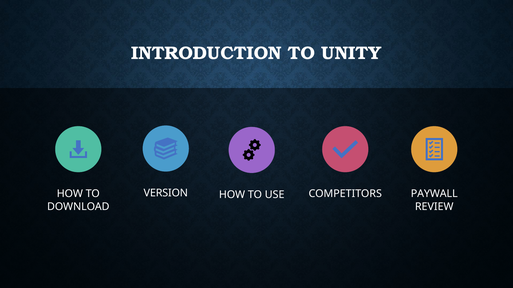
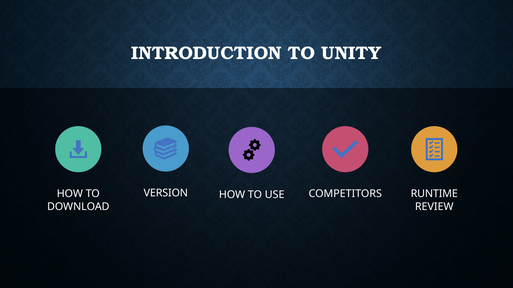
PAYWALL: PAYWALL -> RUNTIME (434, 194)
